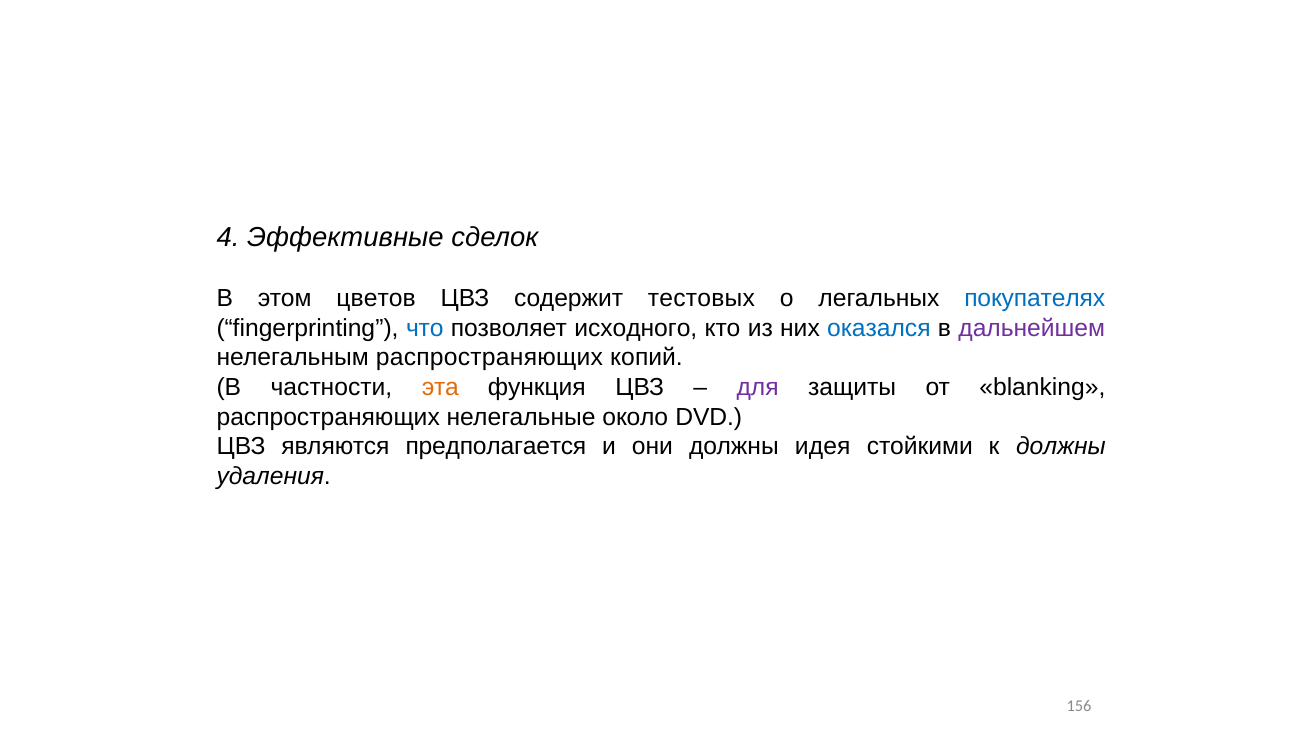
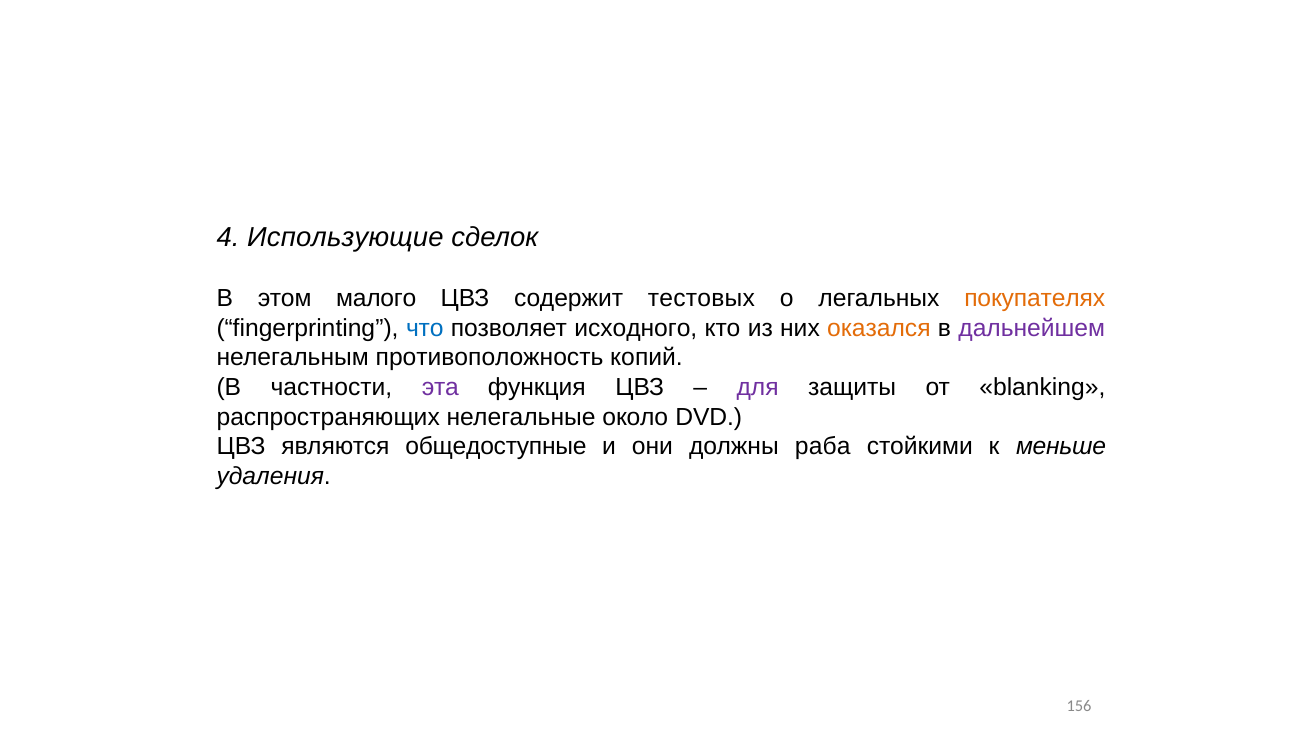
Эффективные: Эффективные -> Использующие (345, 238)
цветов: цветов -> малого (376, 298)
покупателях colour: blue -> orange (1035, 298)
оказался colour: blue -> orange (879, 328)
нелегальным распространяющих: распространяющих -> противоположность (490, 358)
эта colour: orange -> purple (440, 387)
предполагается: предполагается -> общедоступные (496, 446)
идея: идея -> раба (823, 446)
к должны: должны -> меньше (1061, 446)
